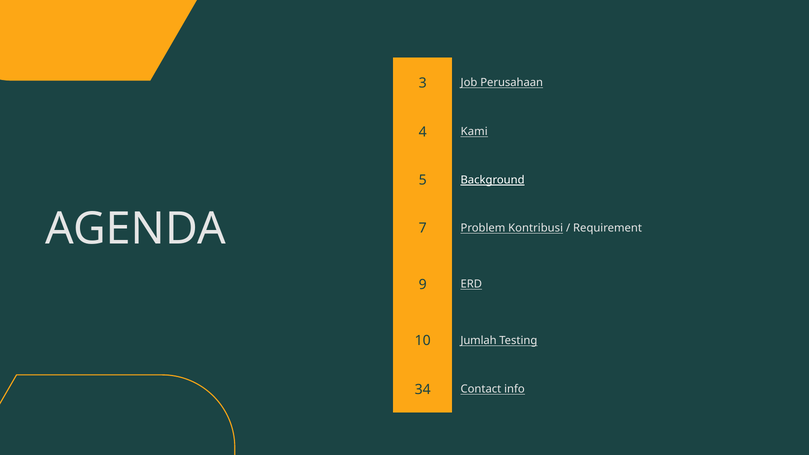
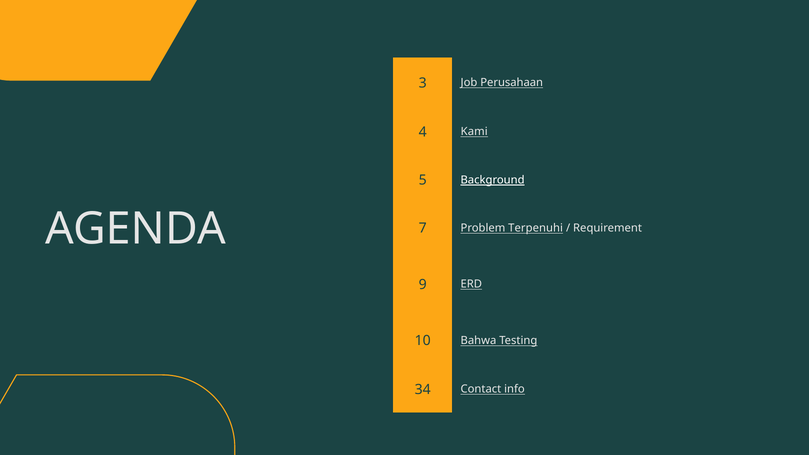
Kontribusi: Kontribusi -> Terpenuhi (536, 228)
Jumlah: Jumlah -> Bahwa (478, 341)
